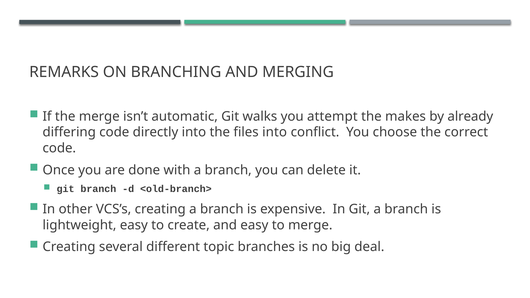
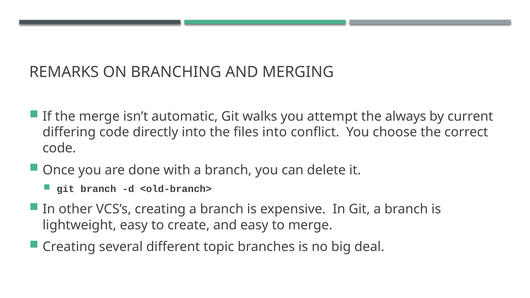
makes: makes -> always (406, 116)
already: already -> current (470, 116)
